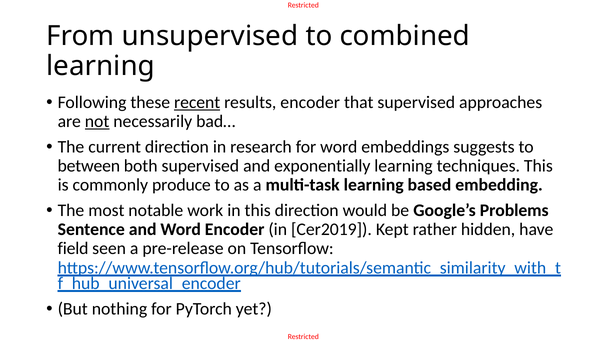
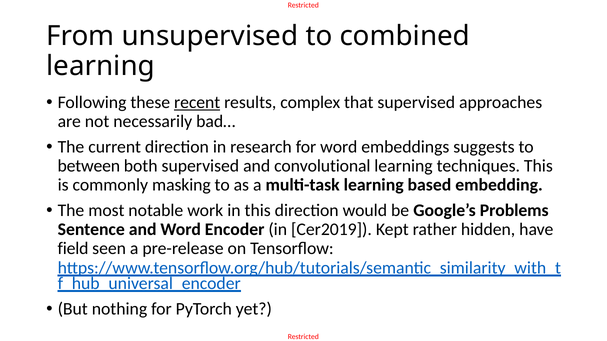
results encoder: encoder -> complex (310, 103)
not underline: present -> none (97, 122)
exponentially: exponentially -> convolutional (322, 166)
produce: produce -> masking (181, 185)
